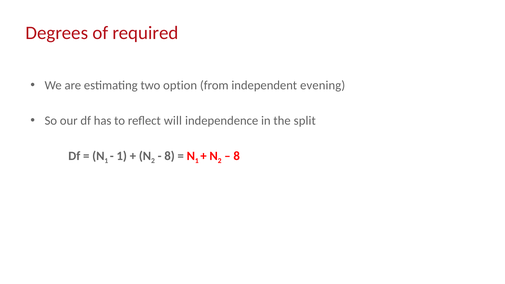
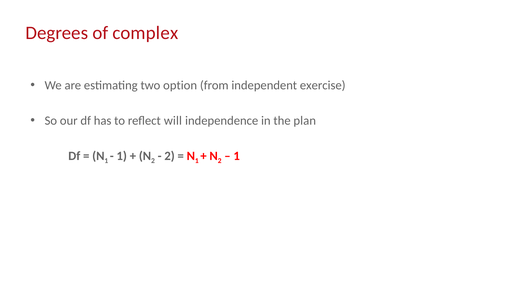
required: required -> complex (145, 33)
evening: evening -> exercise (323, 85)
split: split -> plan (305, 121)
8: 8 -> 2 (170, 156)
8: 8 -> 1 (237, 156)
